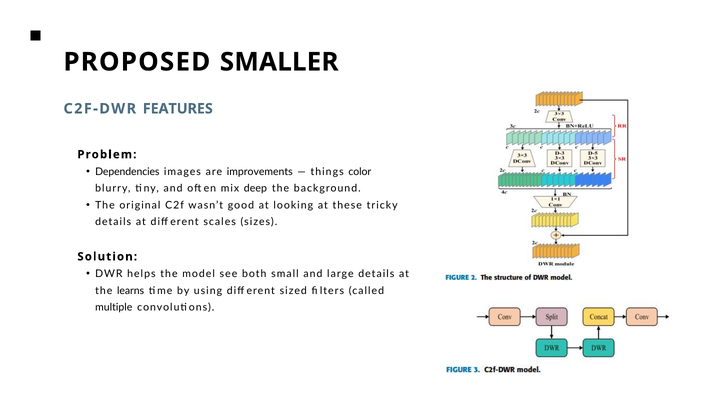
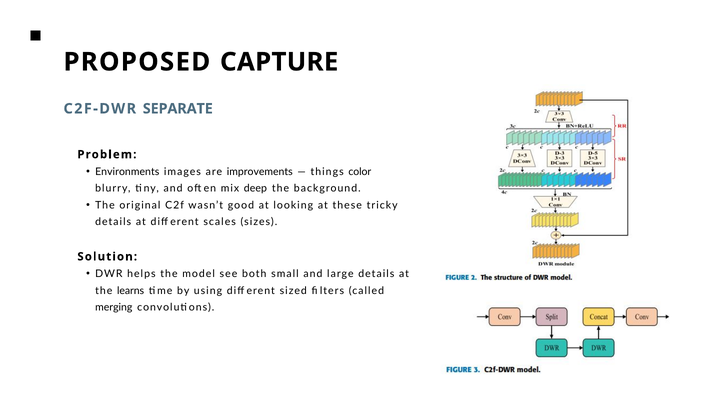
SMALLER: SMALLER -> CAPTURE (279, 62)
FEATURES: FEATURES -> SEPARATE (178, 109)
Dependencies: Dependencies -> Environments (127, 172)
multiple: multiple -> merging (114, 307)
